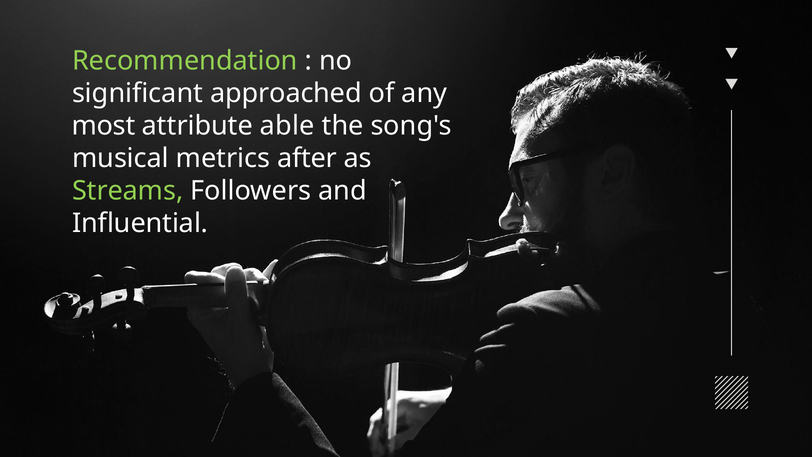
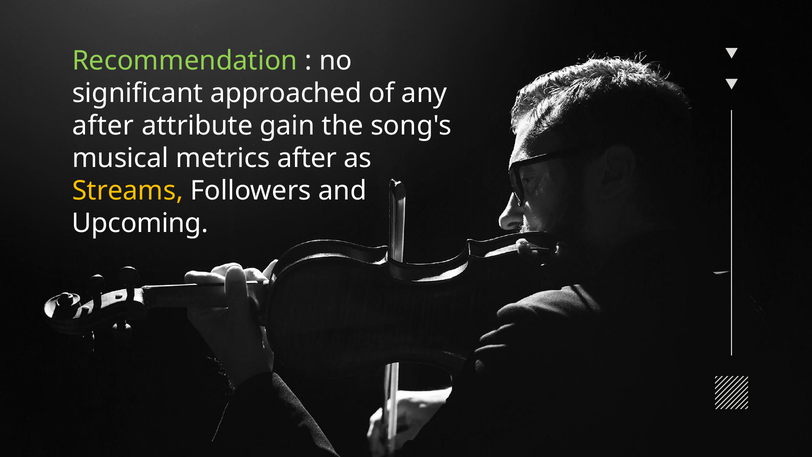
most: most -> after (103, 126)
able: able -> gain (287, 126)
Streams colour: light green -> yellow (128, 191)
Influential: Influential -> Upcoming (140, 223)
